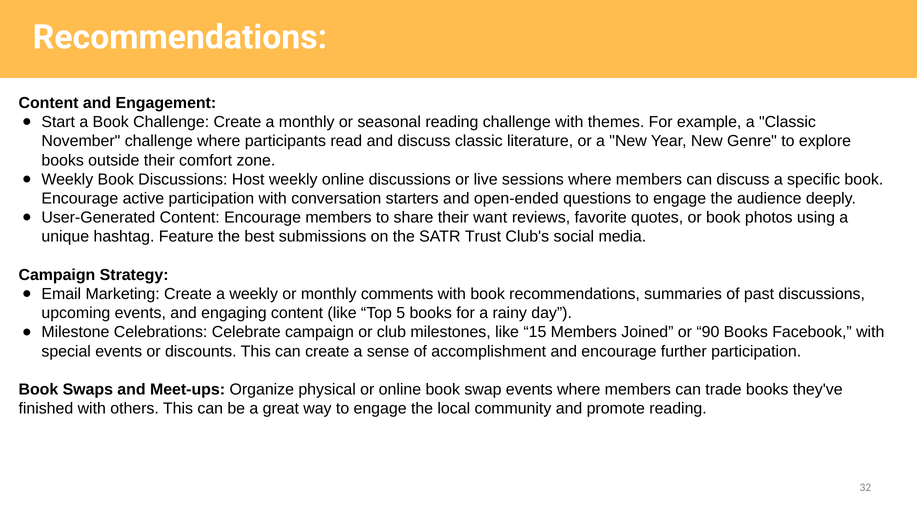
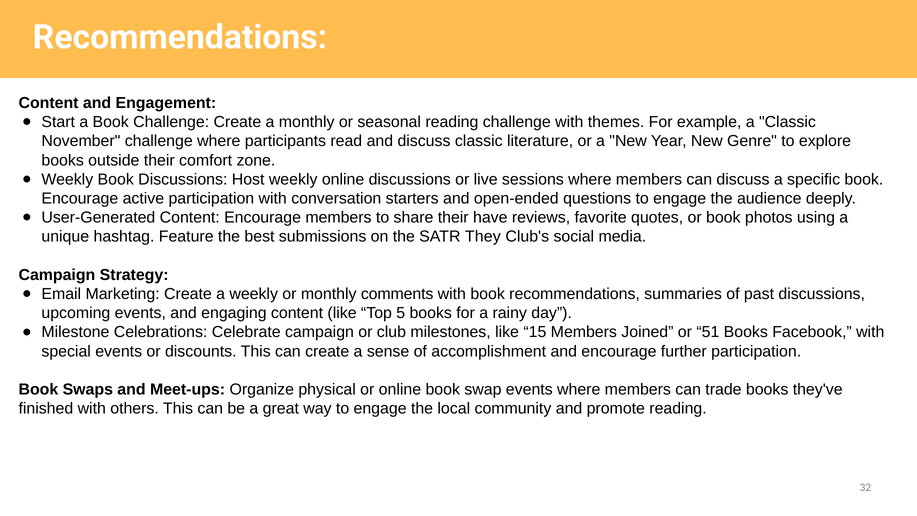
want: want -> have (490, 218)
Trust: Trust -> They (483, 237)
90: 90 -> 51 (708, 332)
